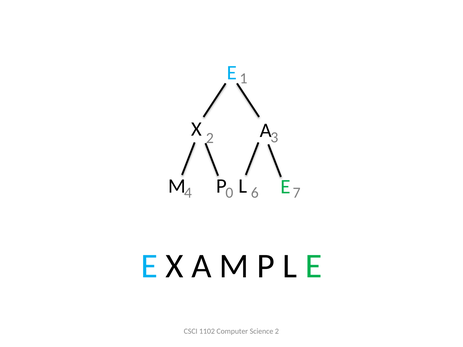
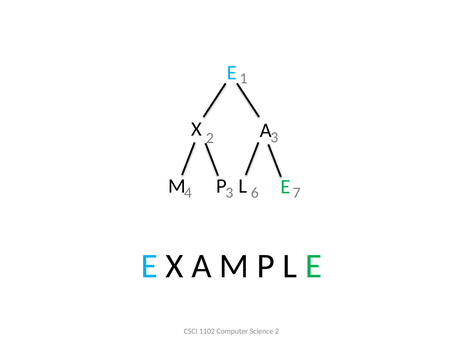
4 0: 0 -> 3 (229, 193)
